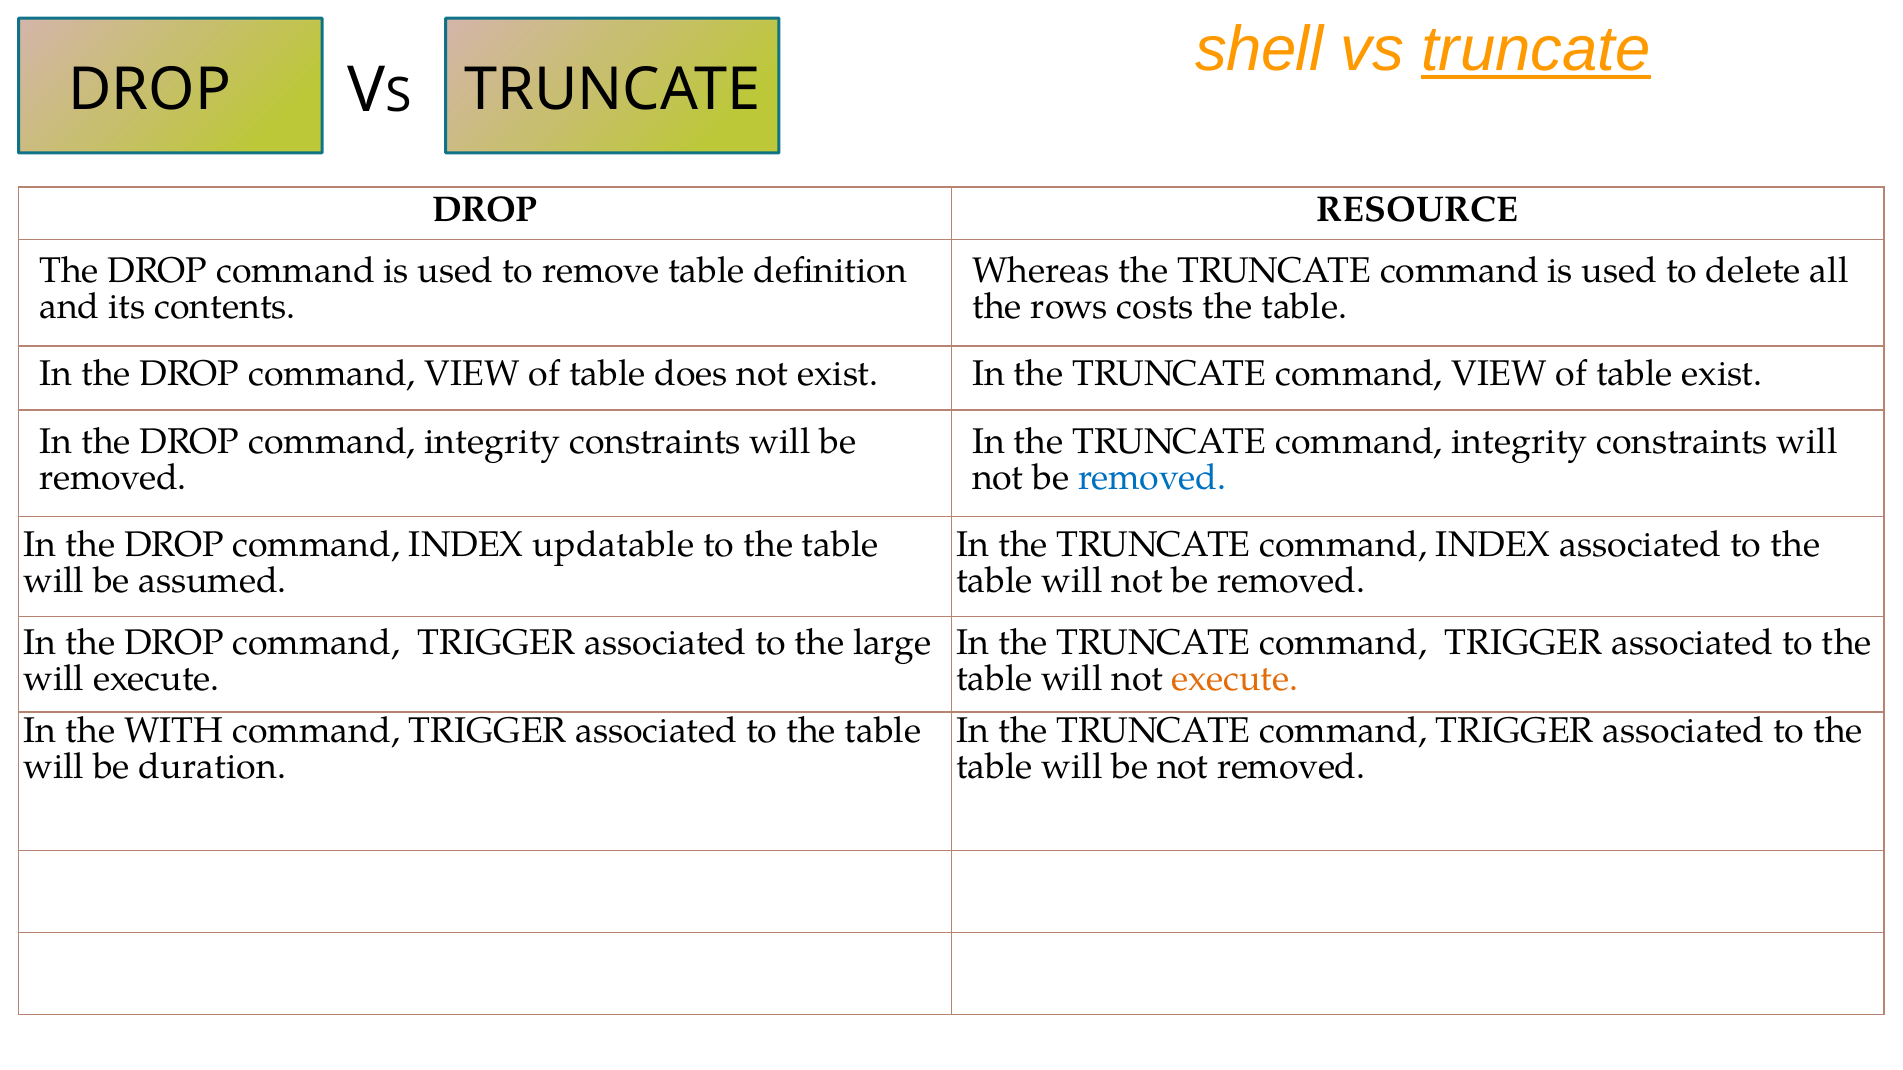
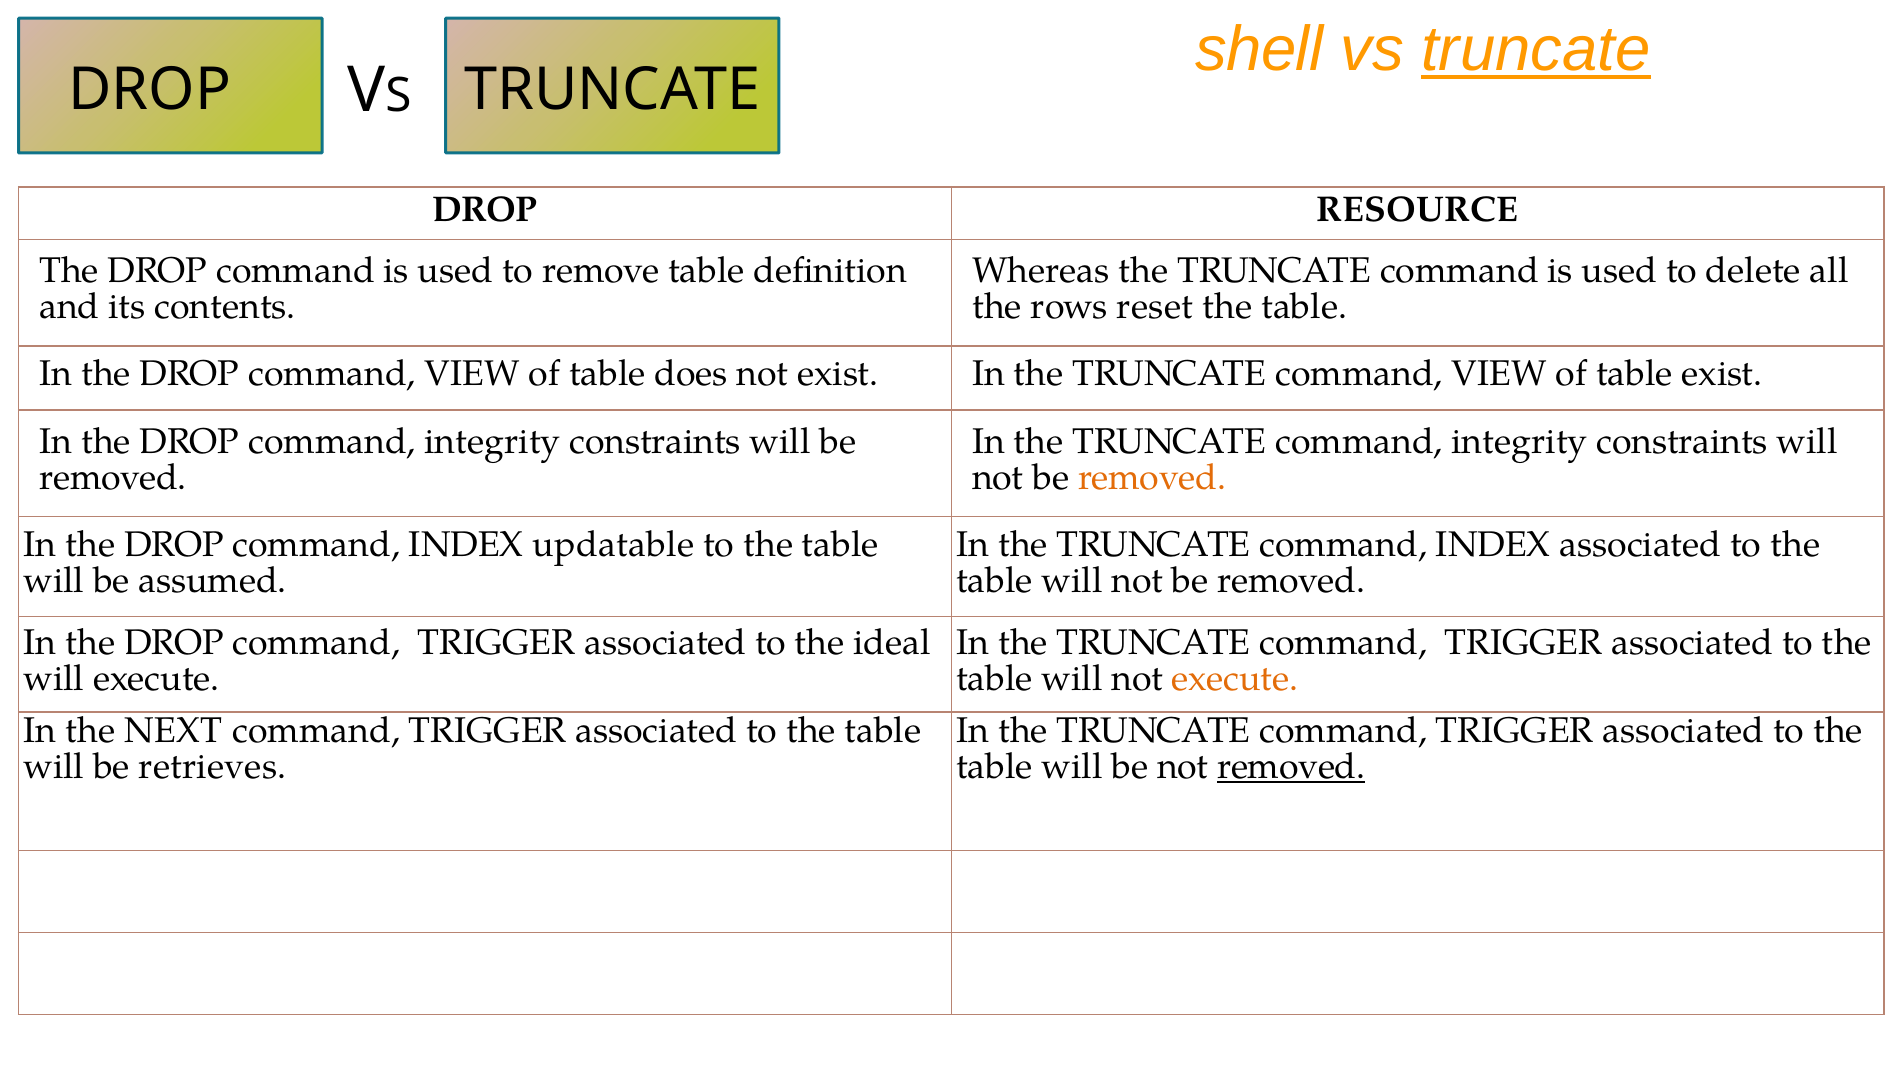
costs: costs -> reset (1155, 307)
removed colour: blue -> orange (1152, 477)
large: large -> ideal (892, 643)
WITH: WITH -> NEXT (174, 731)
duration: duration -> retrieves (213, 767)
removed underline: none -> present (1291, 767)
